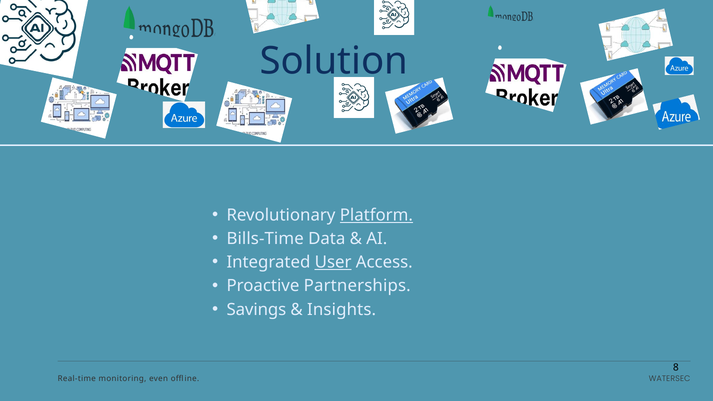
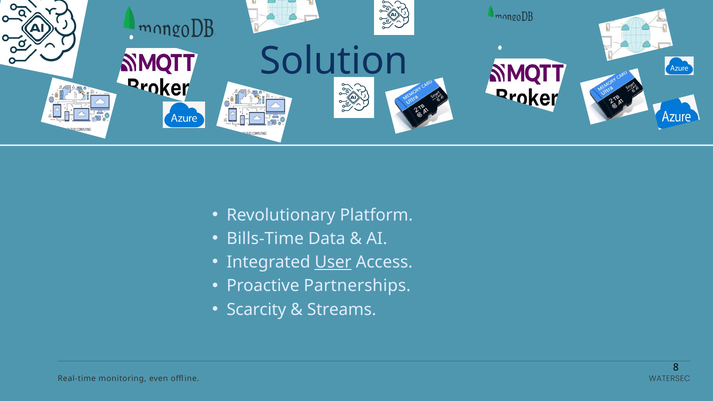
Platform underline: present -> none (376, 215)
Savings: Savings -> Scarcity (256, 310)
Insights: Insights -> Streams (342, 310)
